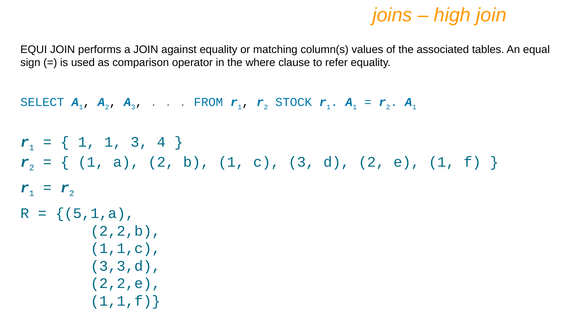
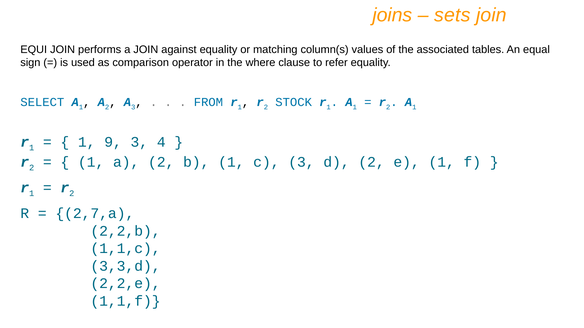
high: high -> sets (452, 15)
1 1: 1 -> 9 (113, 142)
5,1,a: 5,1,a -> 2,7,a (95, 214)
